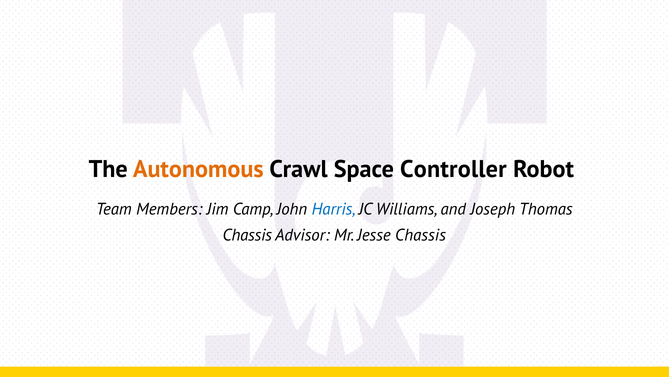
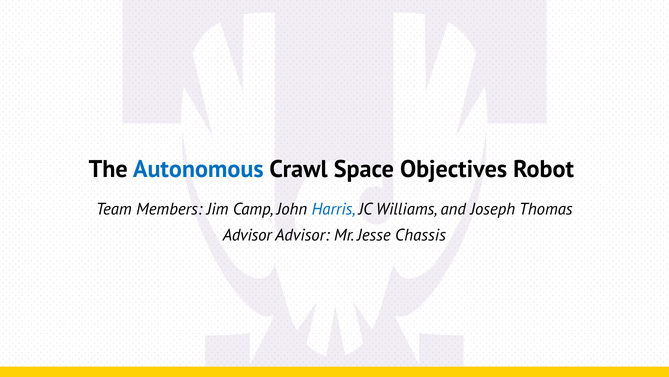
Autonomous colour: orange -> blue (198, 169)
Controller: Controller -> Objectives (454, 169)
Chassis: Chassis -> Advisor (247, 235)
